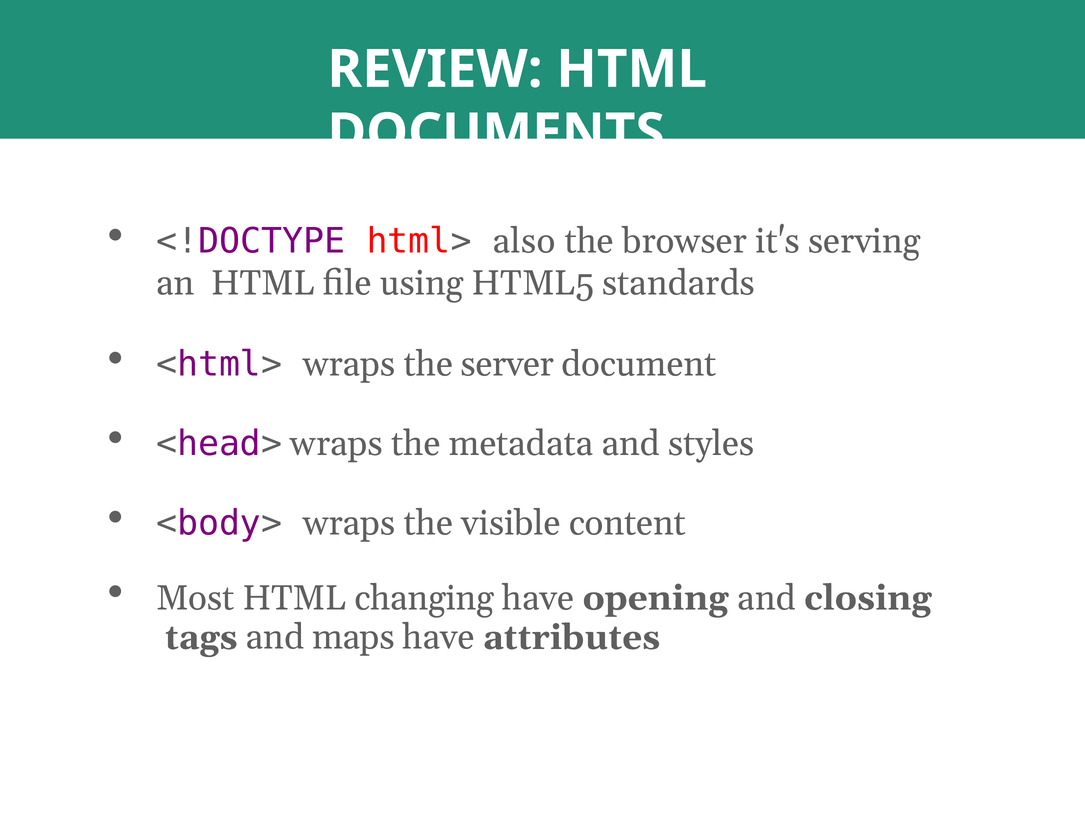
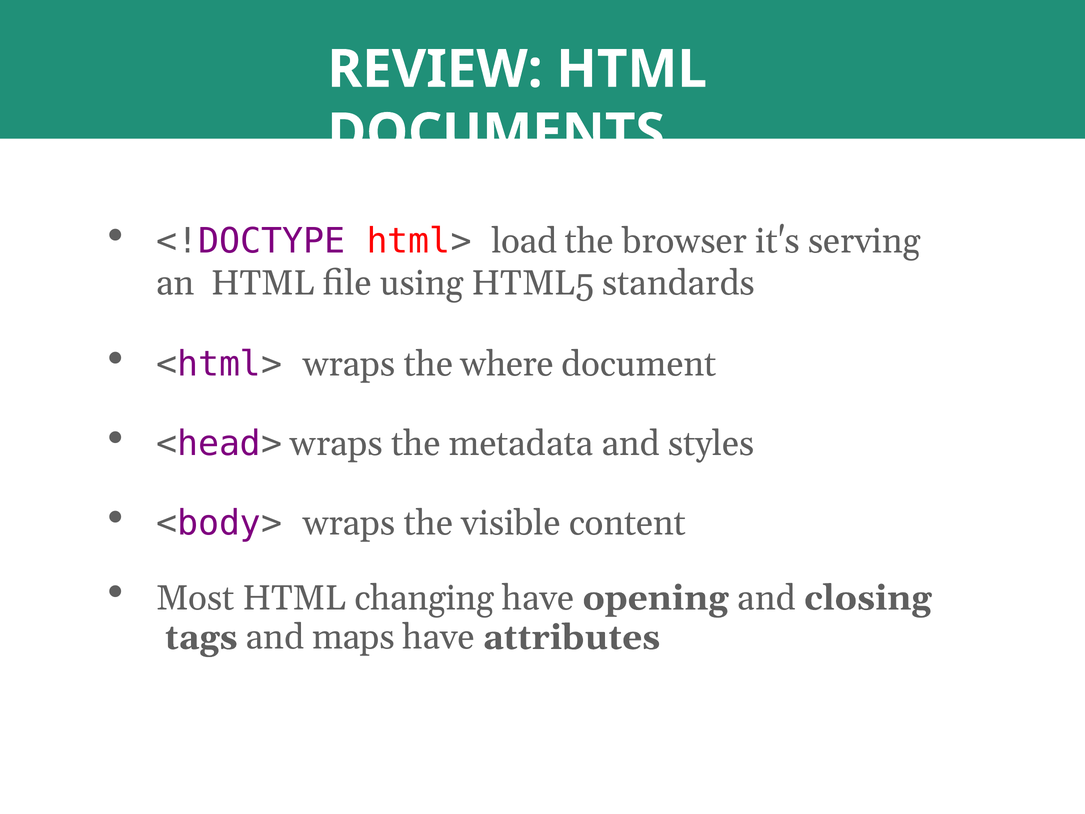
also: also -> load (525, 241)
server: server -> where (507, 364)
